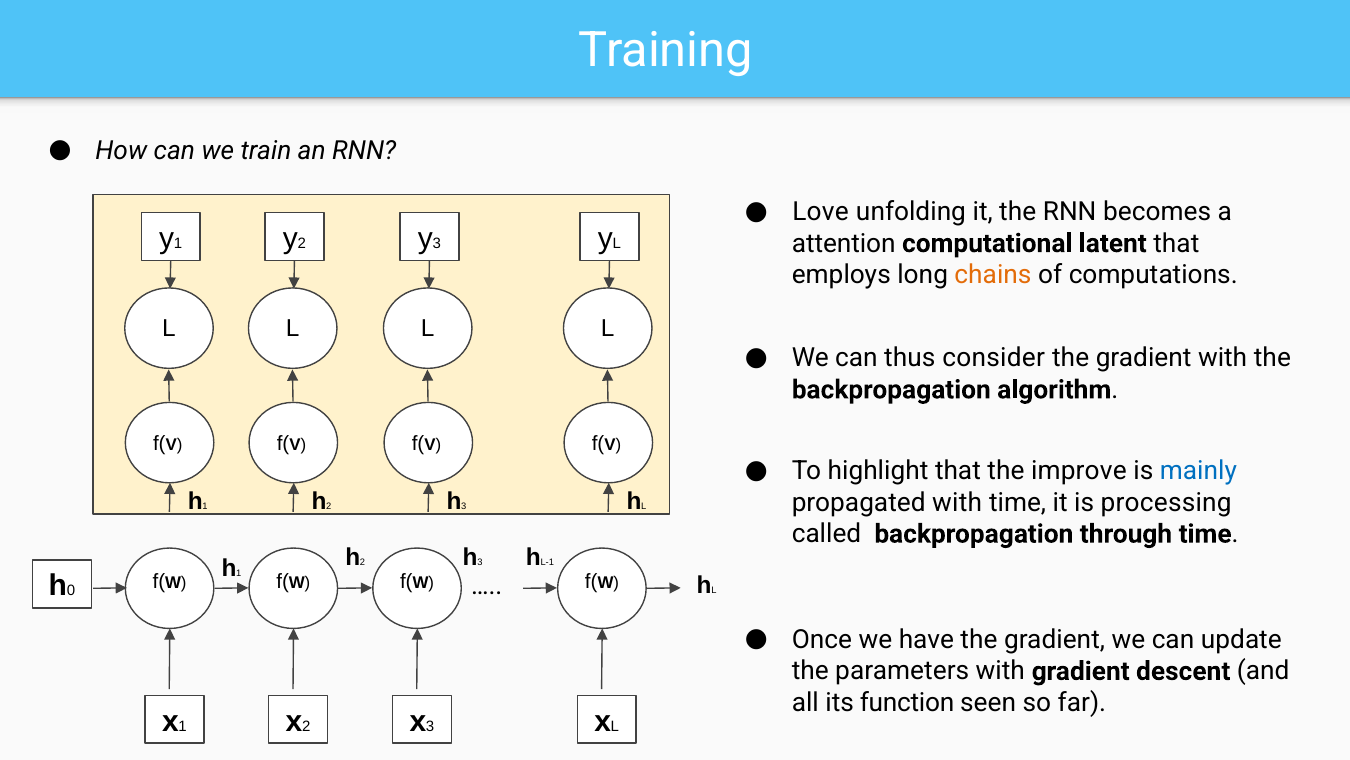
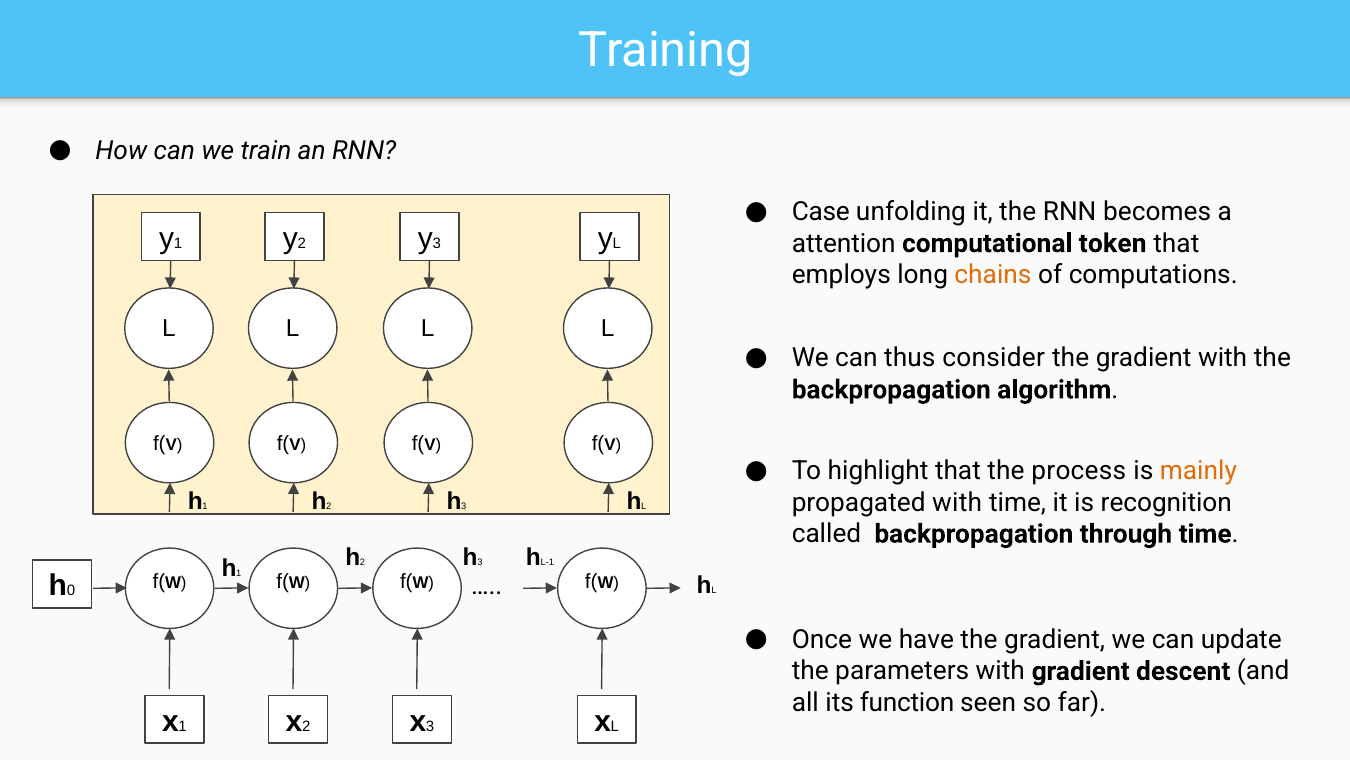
Love: Love -> Case (821, 212)
latent: latent -> token (1113, 243)
improve: improve -> process (1079, 470)
mainly colour: blue -> orange (1198, 470)
processing: processing -> recognition (1166, 502)
